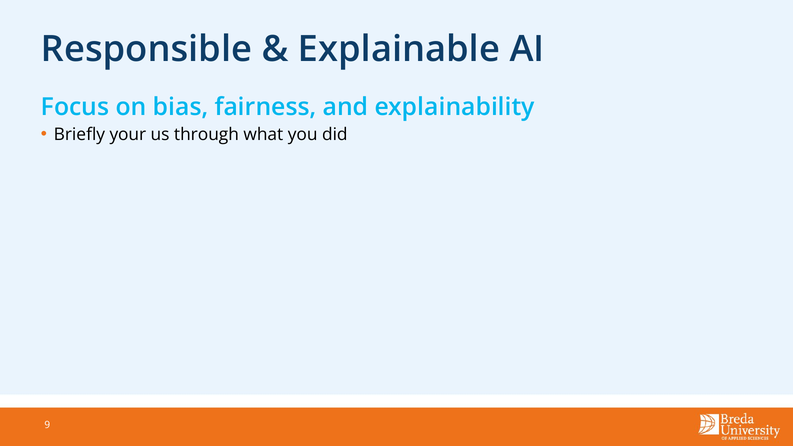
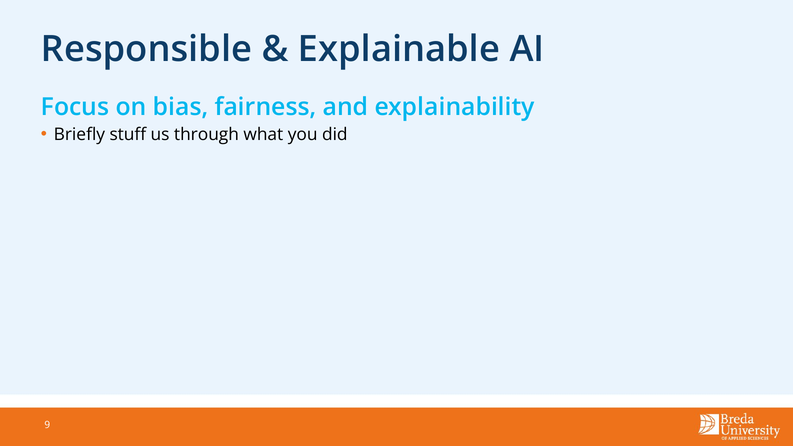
your: your -> stuff (128, 134)
